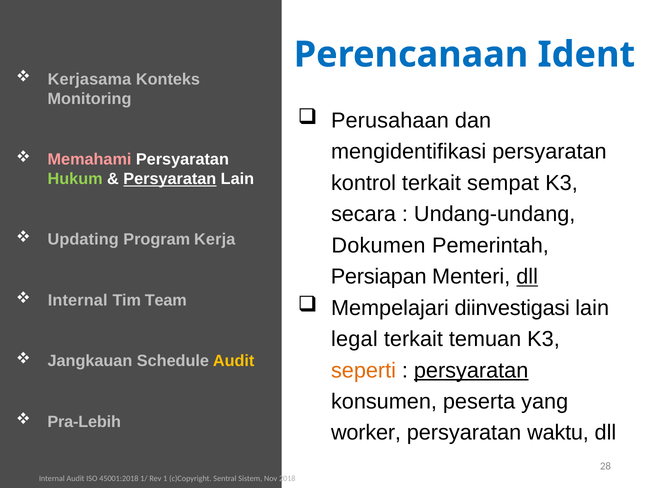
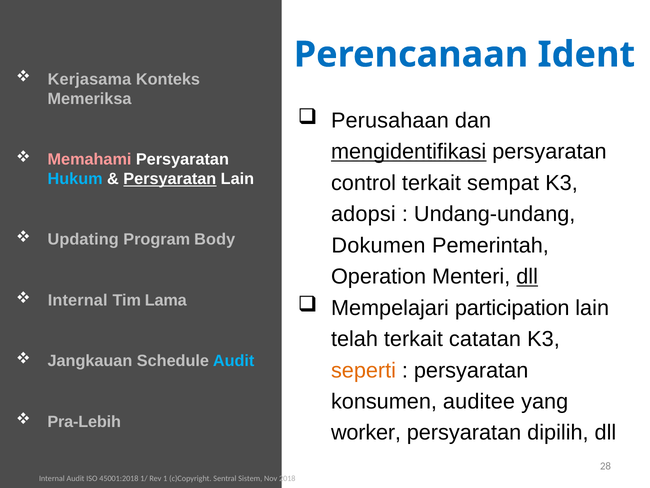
Monitoring: Monitoring -> Memeriksa (90, 99)
mengidentifikasi underline: none -> present (409, 152)
Hukum colour: light green -> light blue (75, 179)
kontrol: kontrol -> control (364, 183)
secara: secara -> adopsi (363, 214)
Kerja: Kerja -> Body (215, 239)
Persiapan: Persiapan -> Operation (379, 276)
Team: Team -> Lama (166, 300)
diinvestigasi: diinvestigasi -> participation (512, 308)
legal: legal -> telah (354, 339)
temuan: temuan -> catatan (485, 339)
Audit colour: yellow -> light blue (234, 361)
persyaratan underline: present -> none (471, 370)
peserta: peserta -> auditee (479, 401)
waktu: waktu -> dipilih (558, 432)
